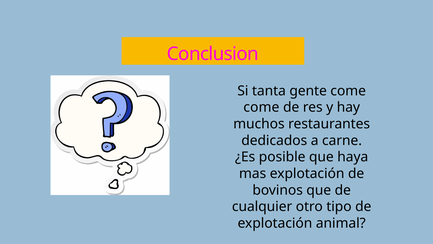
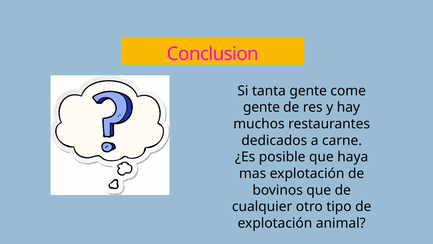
come: come -> gente (262, 107)
